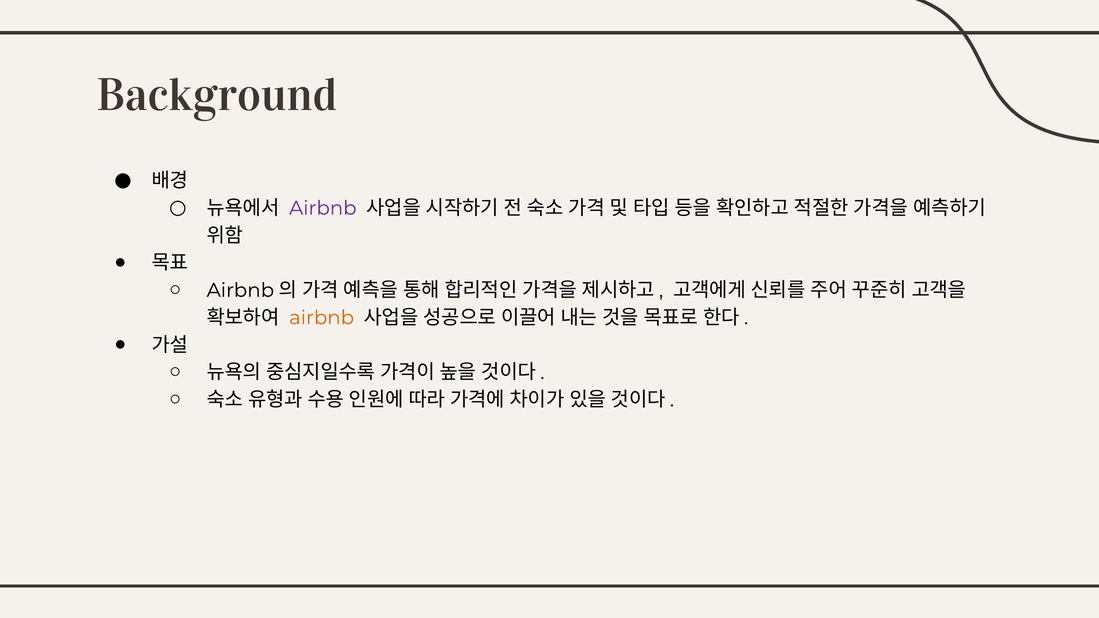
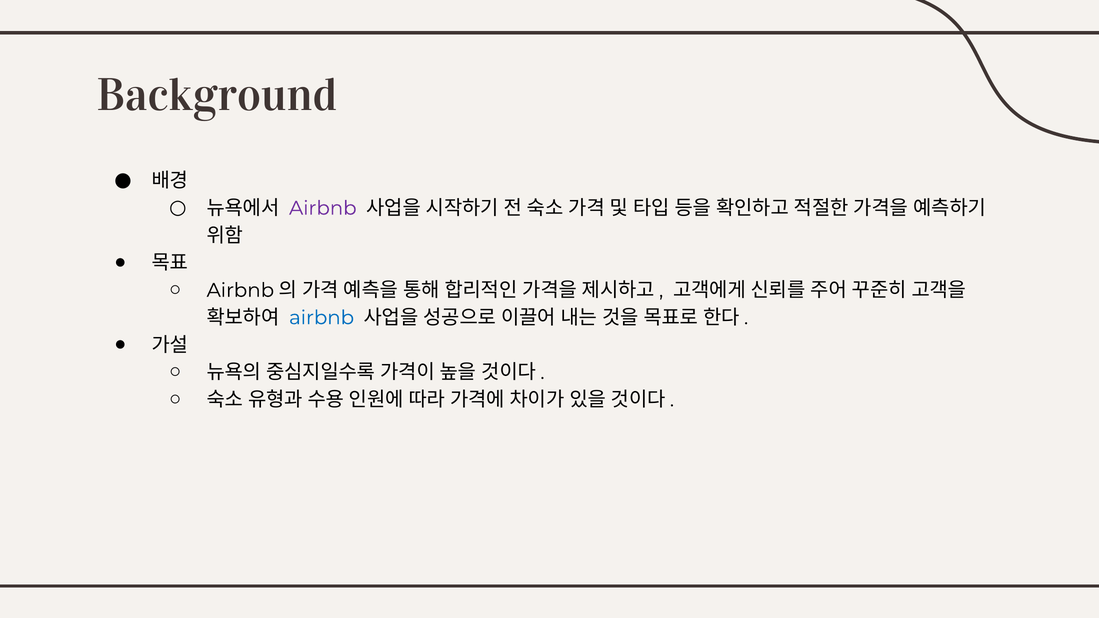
airbnb colour: orange -> blue (322, 318)
